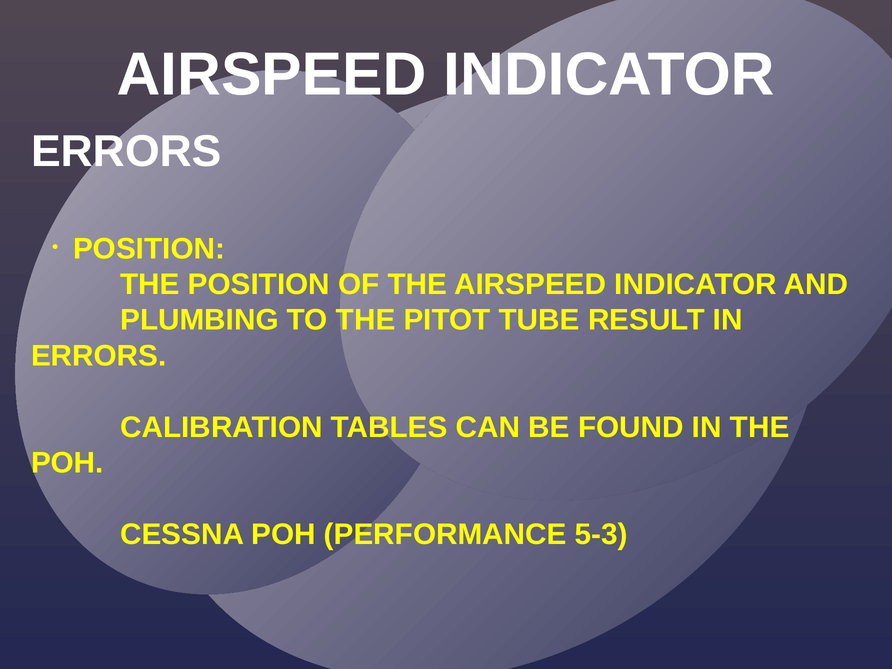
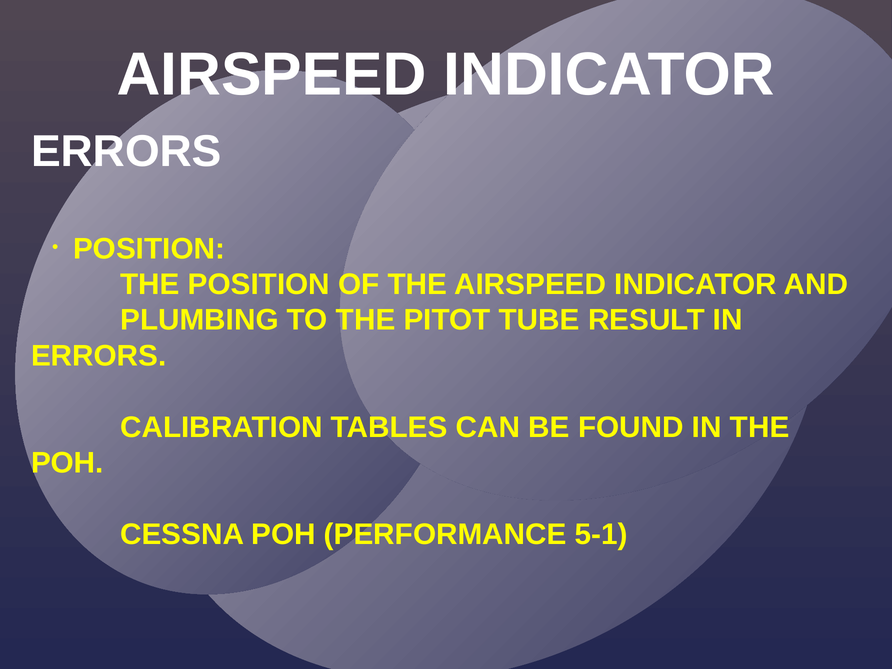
5-3: 5-3 -> 5-1 (601, 534)
